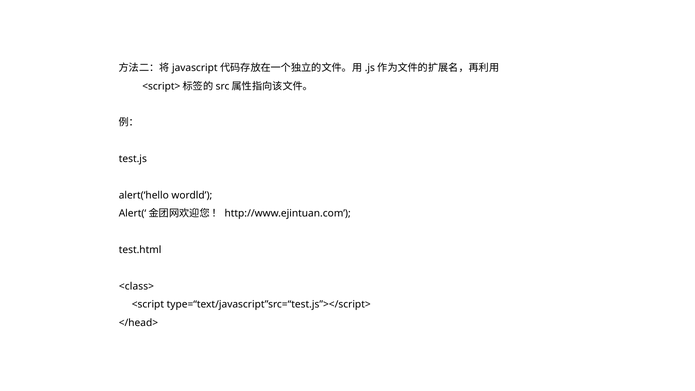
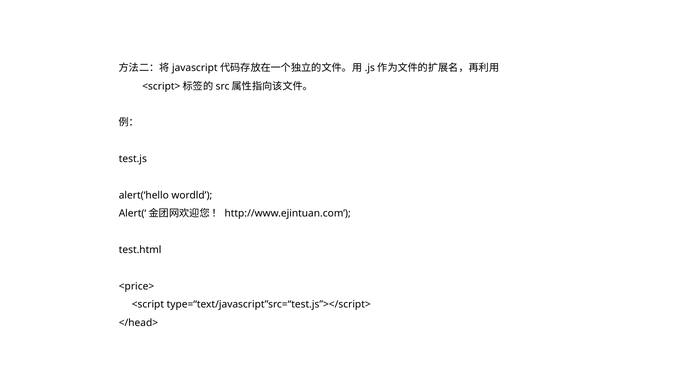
<class>: <class> -> <price> (137, 286)
